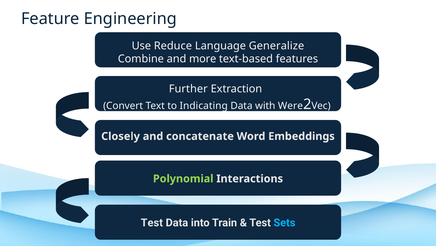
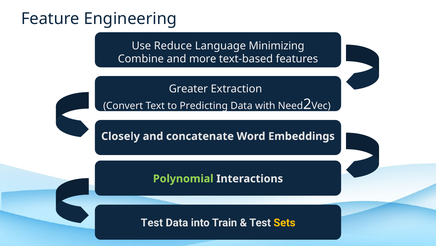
Generalize: Generalize -> Minimizing (277, 46)
Further: Further -> Greater (188, 89)
Indicating: Indicating -> Predicting (204, 106)
Were: Were -> Need (290, 106)
Sets colour: light blue -> yellow (284, 222)
